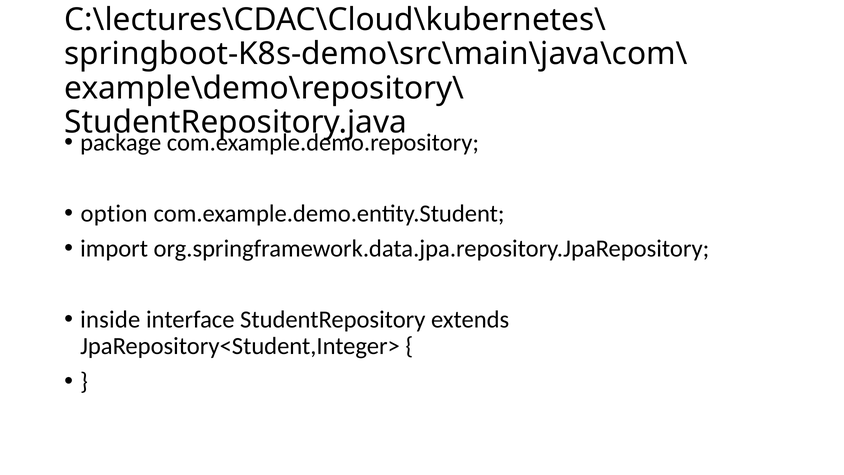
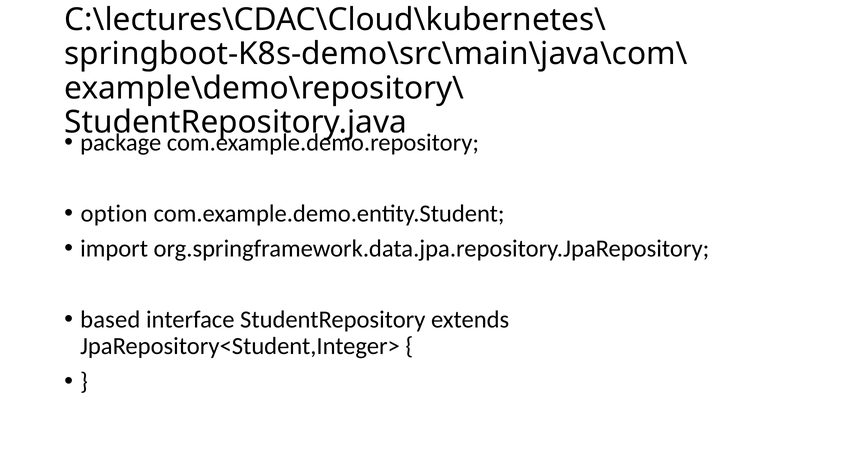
inside: inside -> based (110, 319)
